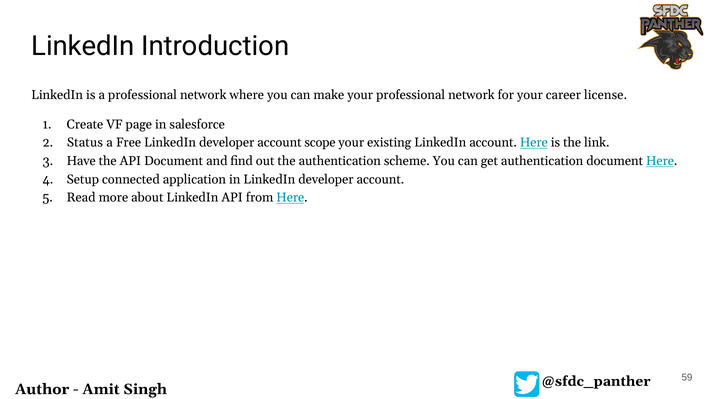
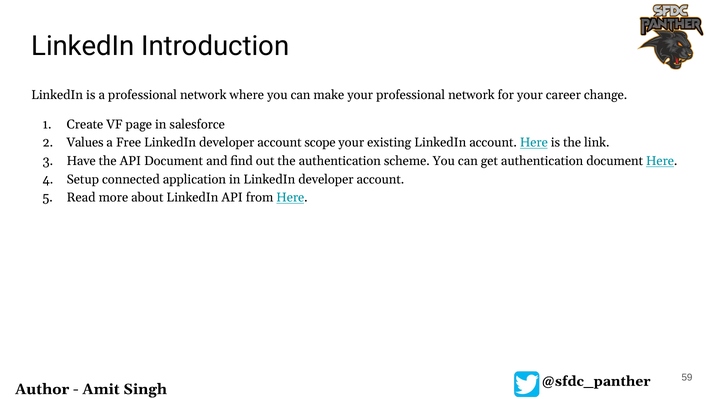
license: license -> change (606, 95)
Status: Status -> Values (85, 142)
